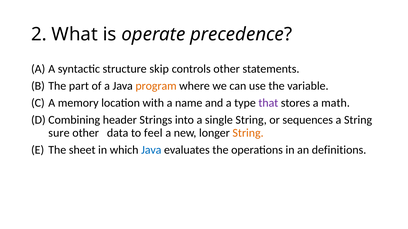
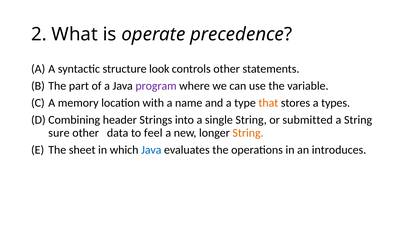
skip: skip -> look (159, 69)
program colour: orange -> purple (156, 86)
that colour: purple -> orange (268, 103)
math: math -> types (336, 103)
sequences: sequences -> submitted (308, 120)
definitions: definitions -> introduces (339, 150)
